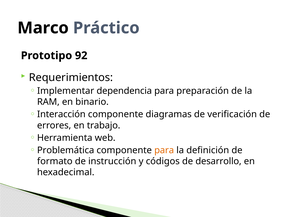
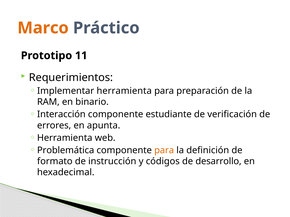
Marco colour: black -> orange (43, 28)
92: 92 -> 11 (81, 56)
Implementar dependencia: dependencia -> herramienta (124, 91)
diagramas: diagramas -> estudiante (169, 115)
trabajo: trabajo -> apunta (104, 126)
